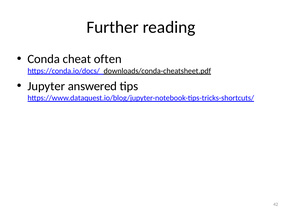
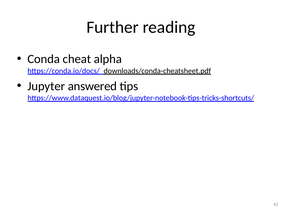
often: often -> alpha (108, 59)
